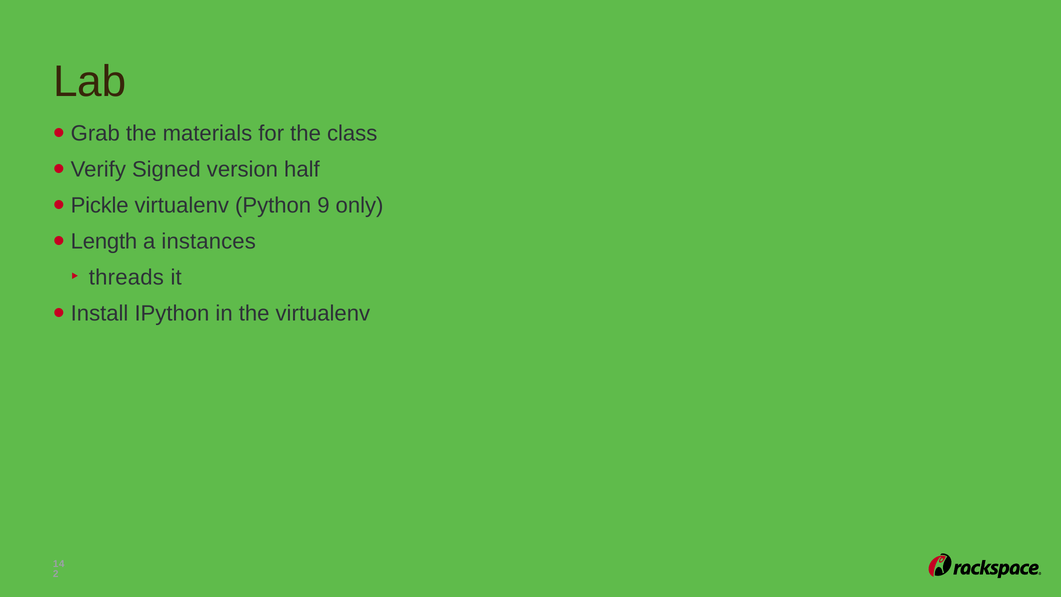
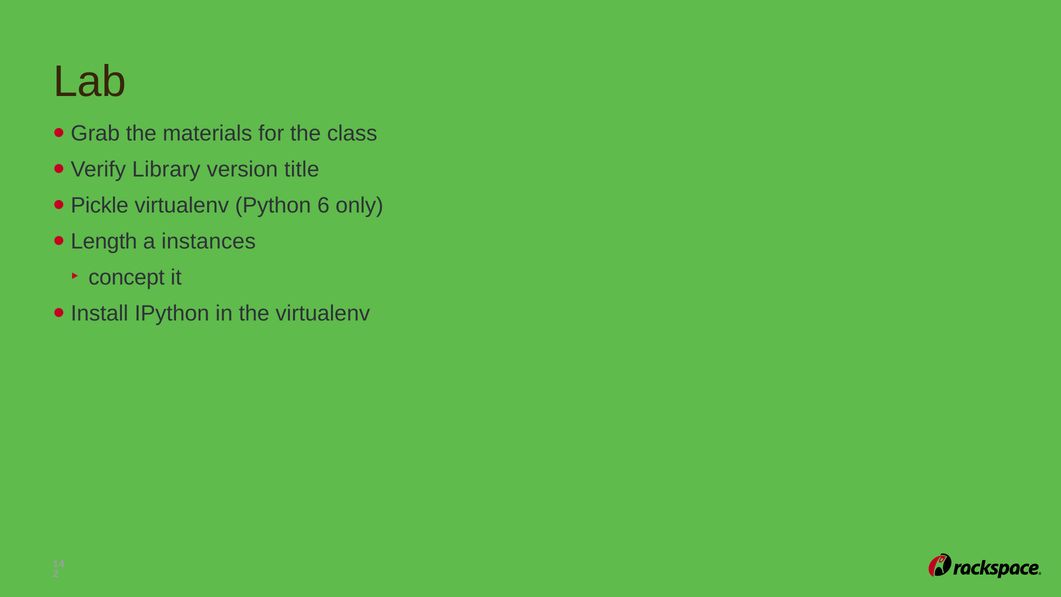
Signed: Signed -> Library (166, 169)
half: half -> title (302, 169)
9: 9 -> 6 (323, 205)
threads: threads -> concept (127, 277)
